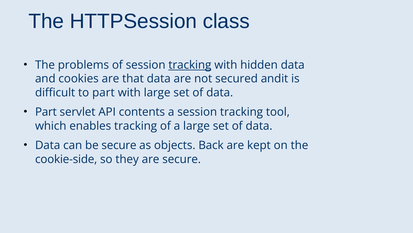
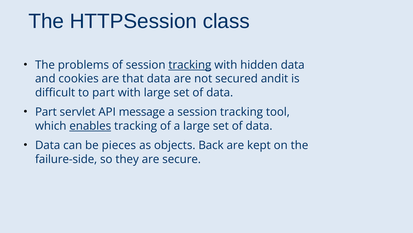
contents: contents -> message (142, 112)
enables underline: none -> present (90, 126)
be secure: secure -> pieces (119, 145)
cookie-side: cookie-side -> failure-side (66, 159)
